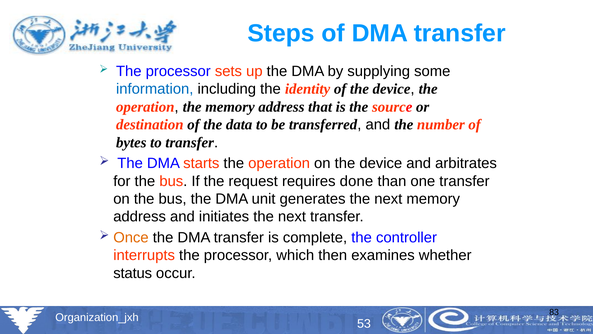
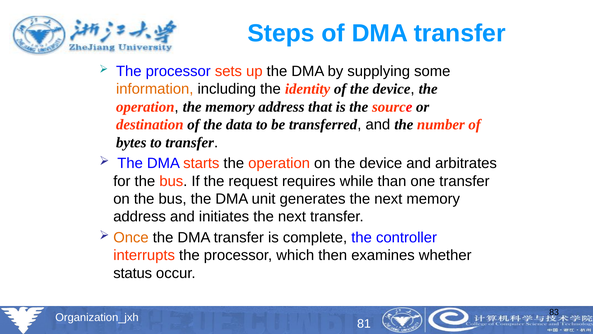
information colour: blue -> orange (155, 89)
done: done -> while (357, 181)
53: 53 -> 81 (364, 323)
